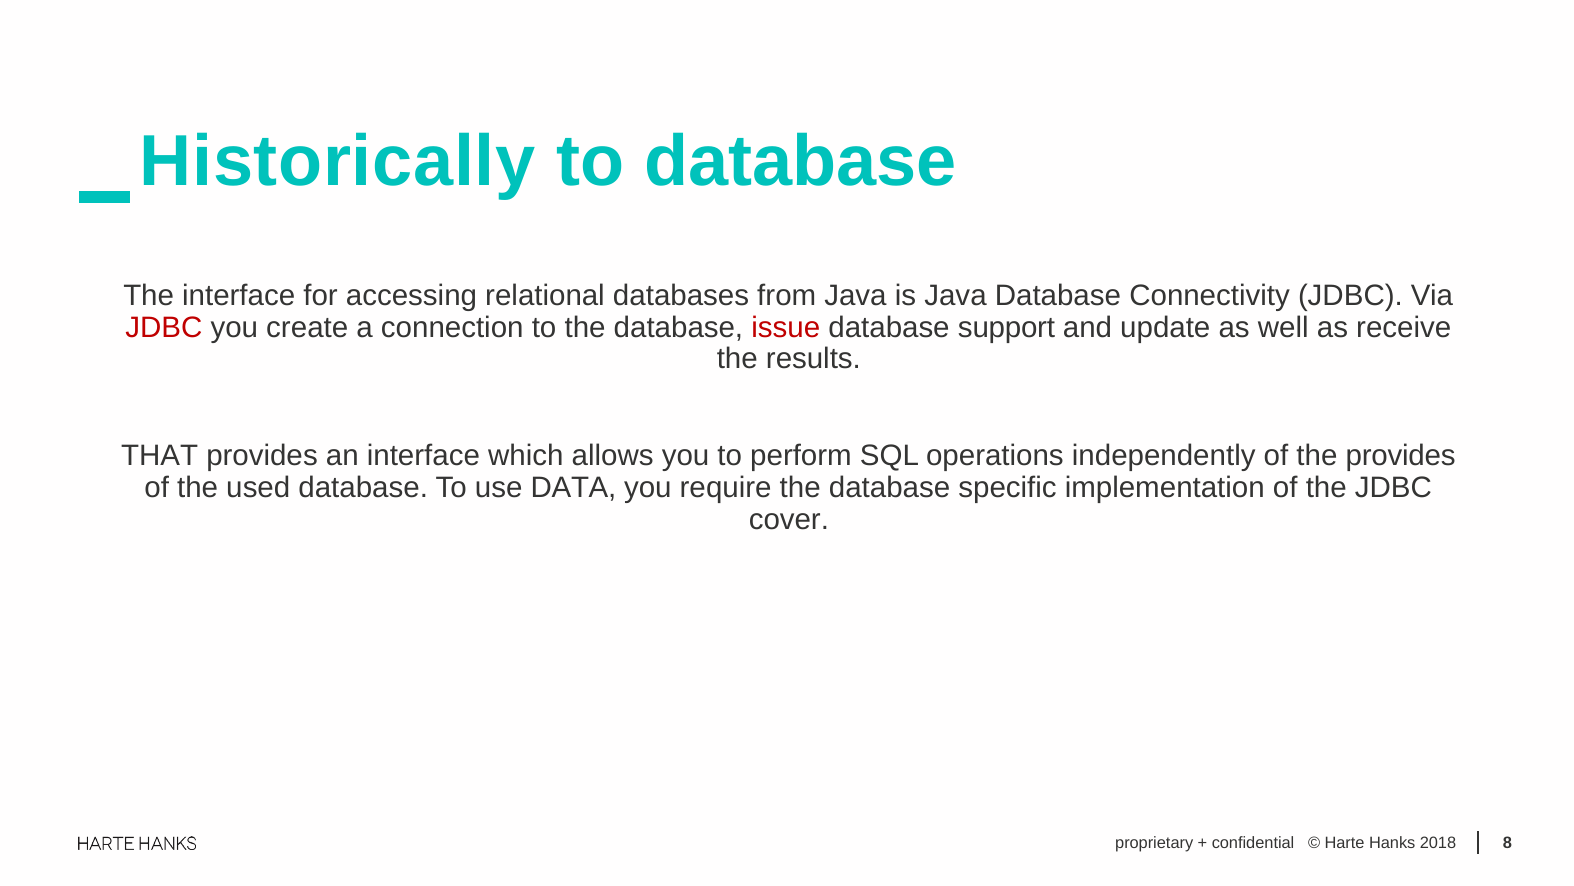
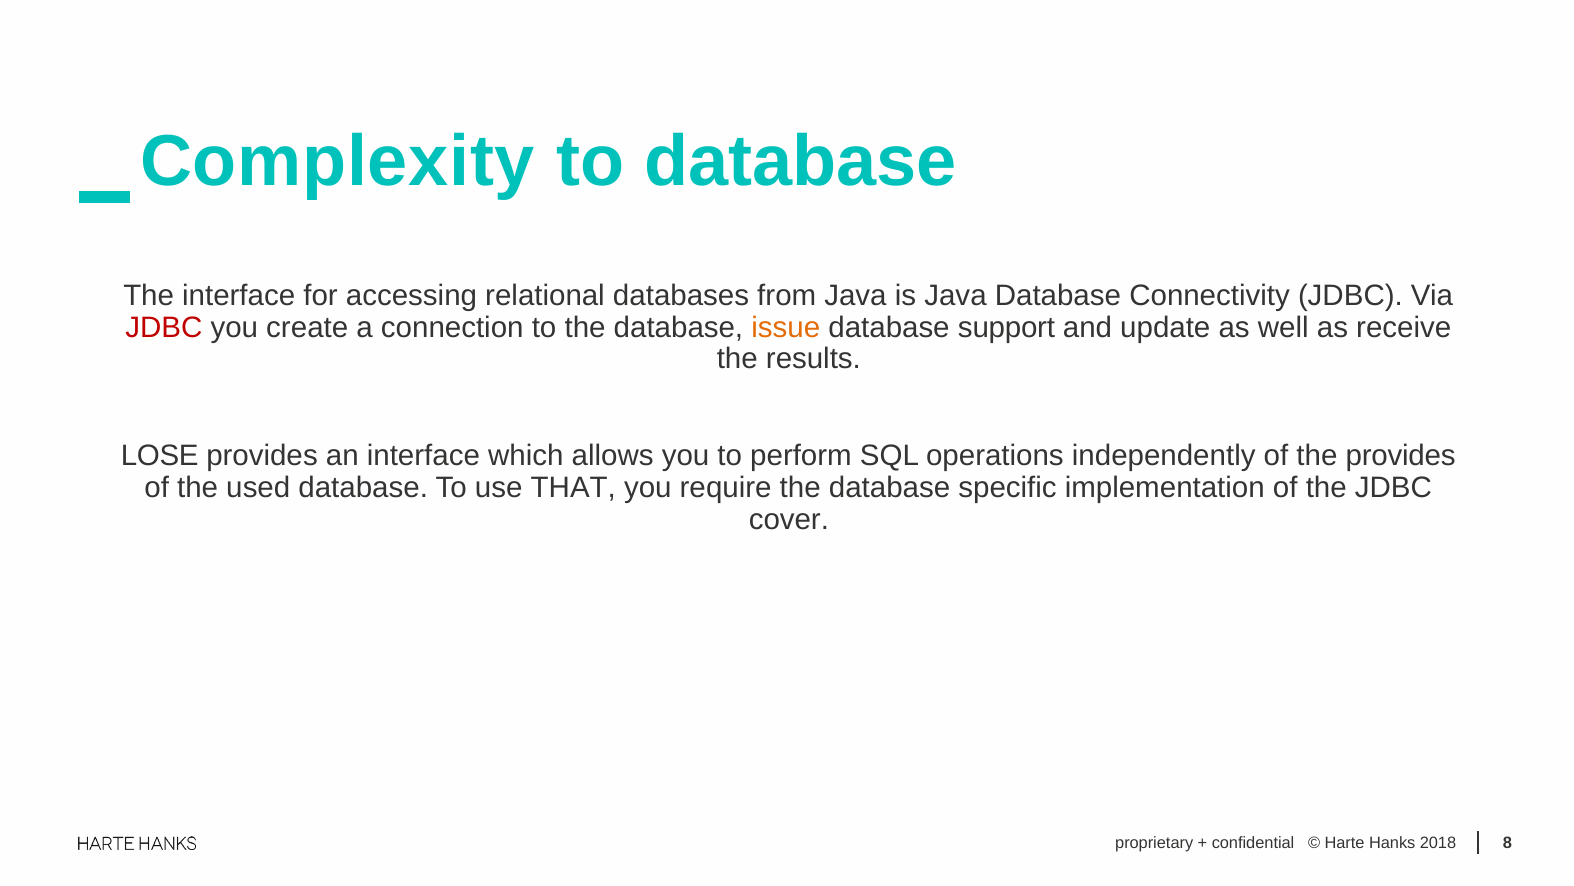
Historically: Historically -> Complexity (338, 161)
issue colour: red -> orange (786, 327)
THAT: THAT -> LOSE (160, 455)
DATA: DATA -> THAT (573, 487)
